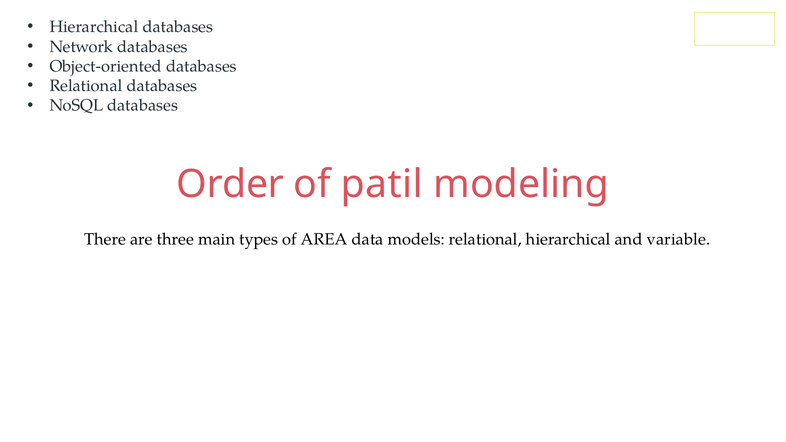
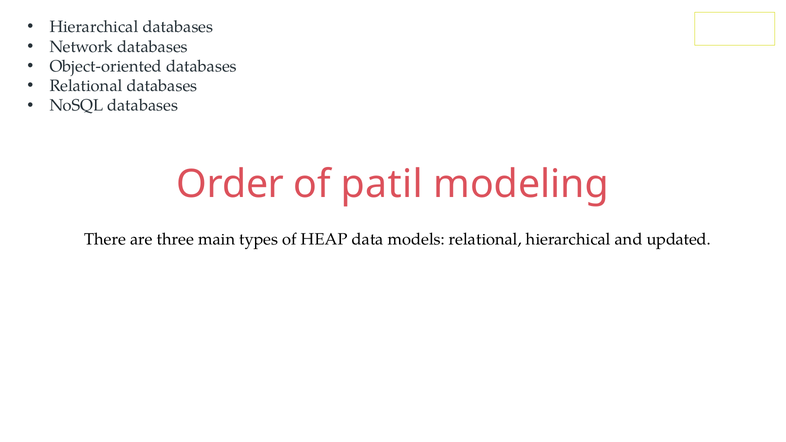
AREA: AREA -> HEAP (324, 240)
variable: variable -> updated (679, 240)
